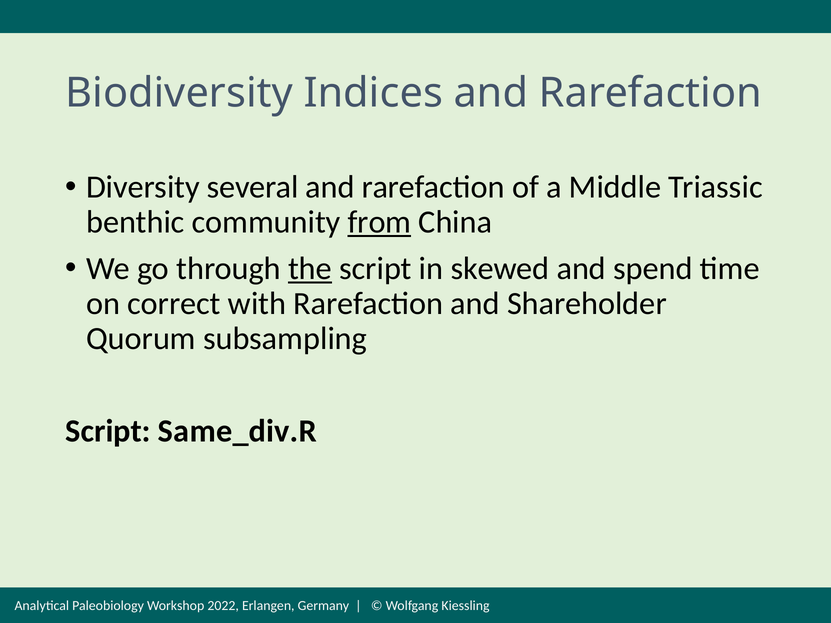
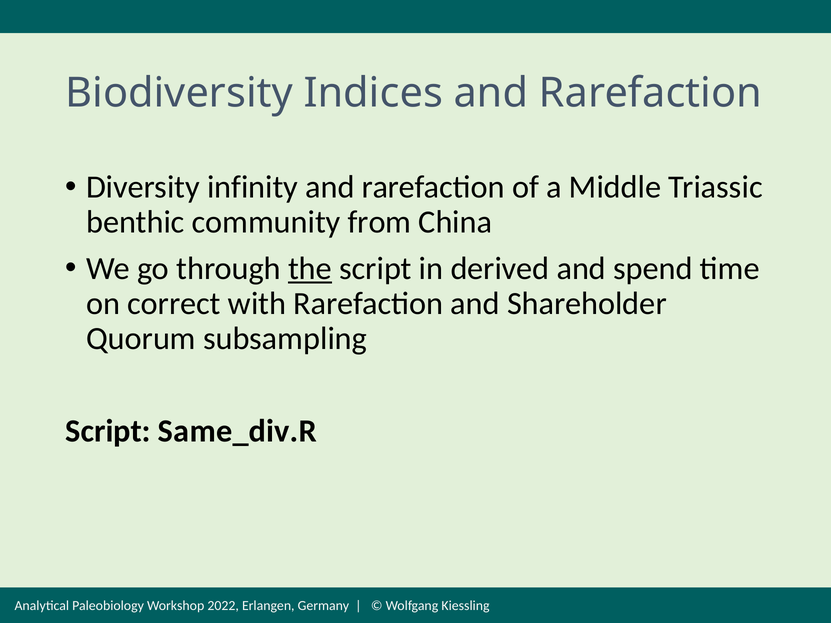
several: several -> infinity (253, 187)
from underline: present -> none (379, 222)
skewed: skewed -> derived (500, 269)
